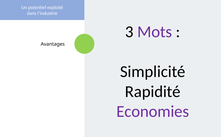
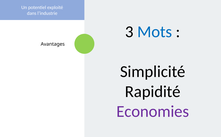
Mots colour: purple -> blue (155, 32)
